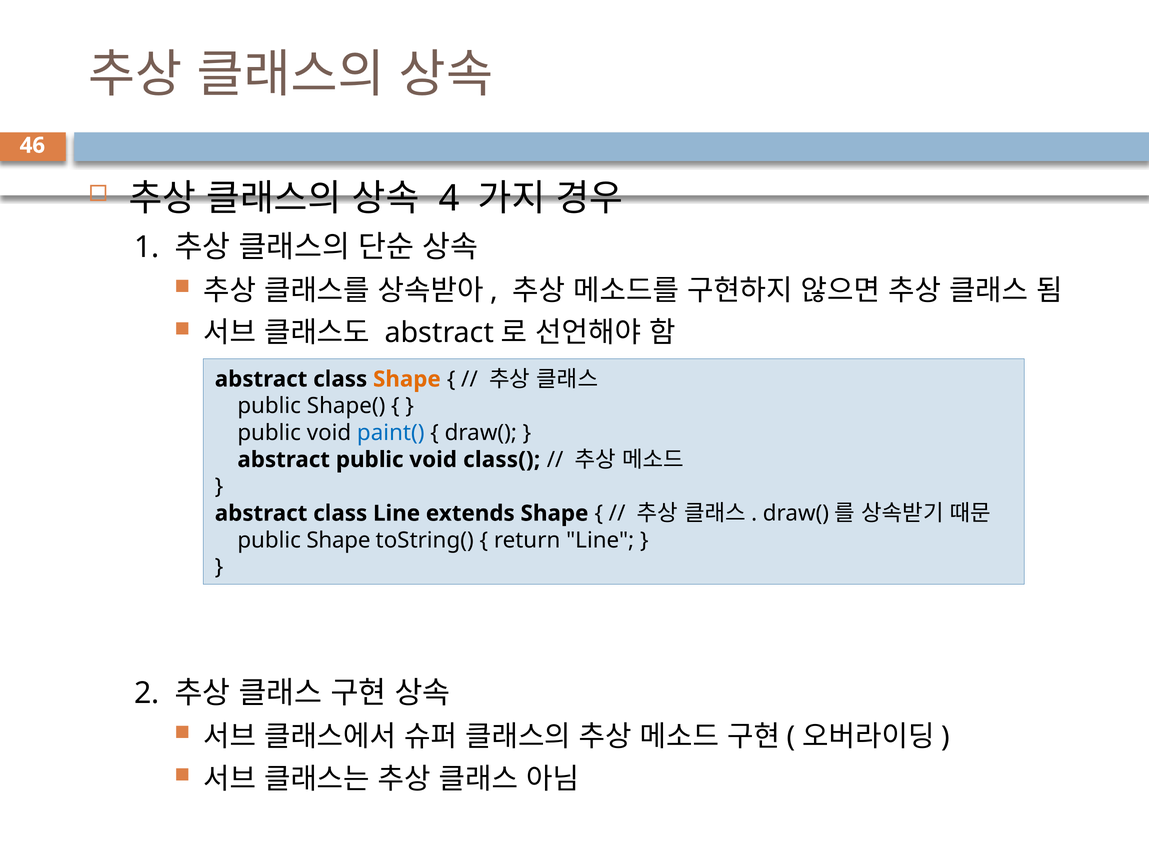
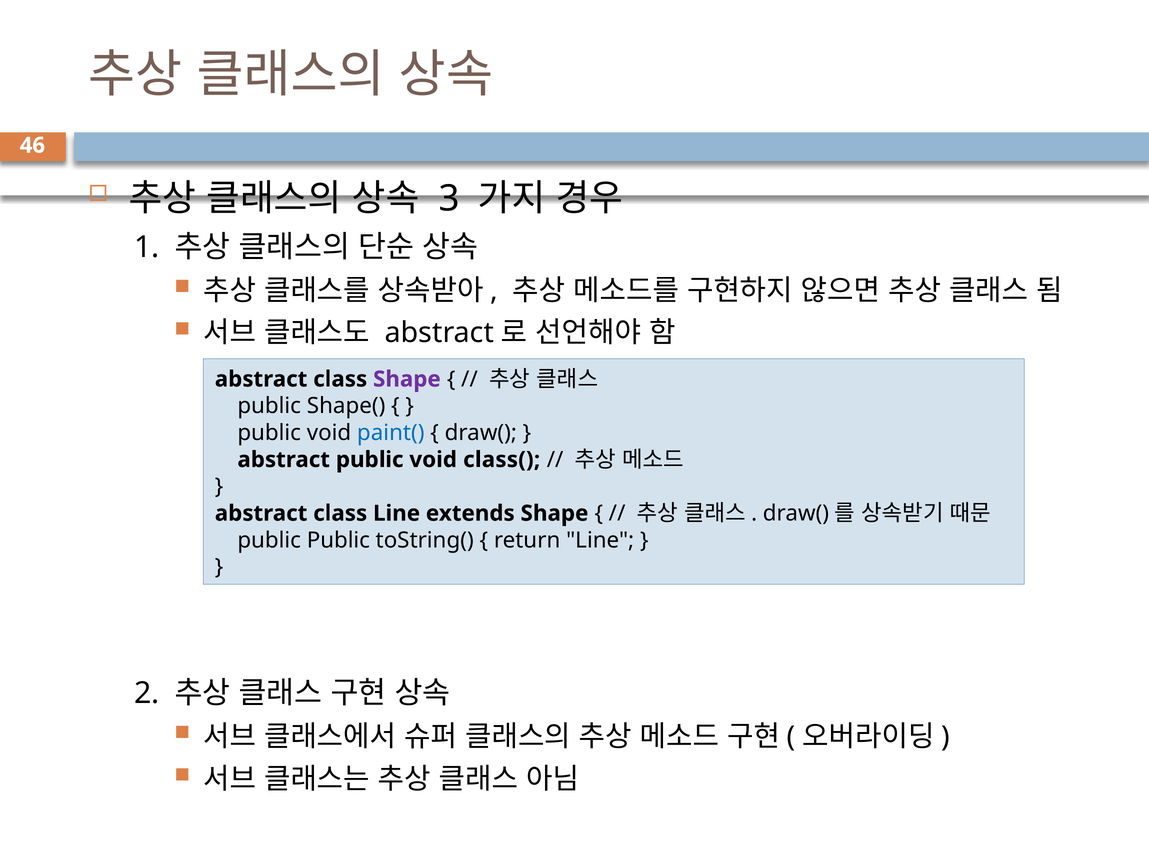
4: 4 -> 3 (449, 199)
Shape colour: orange -> purple (407, 379)
public Shape: Shape -> Public (338, 540)
